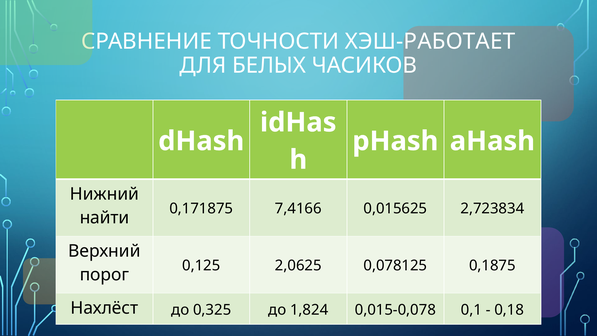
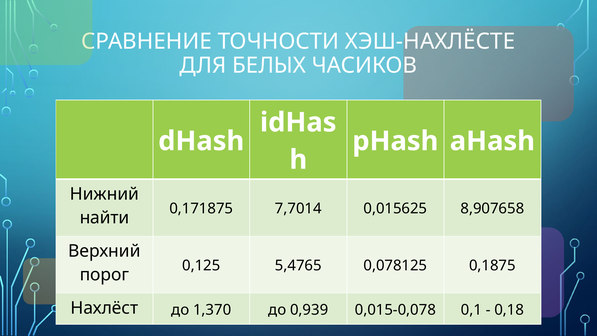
ХЭШ-РАБОТАЕТ: ХЭШ-РАБОТАЕТ -> ХЭШ-НАХЛЁСТЕ (430, 41)
7,4166: 7,4166 -> 7,7014 (298, 209)
2,723834: 2,723834 -> 8,907658 (492, 209)
2,0625: 2,0625 -> 5,4765 (298, 266)
0,325: 0,325 -> 1,370 (212, 310)
1,824: 1,824 -> 0,939 (309, 310)
